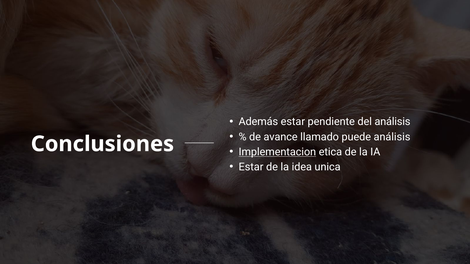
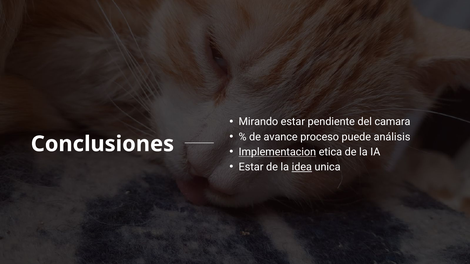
Además: Además -> Mirando (258, 122)
del análisis: análisis -> camara (392, 122)
llamado: llamado -> proceso (320, 137)
idea underline: none -> present (302, 167)
